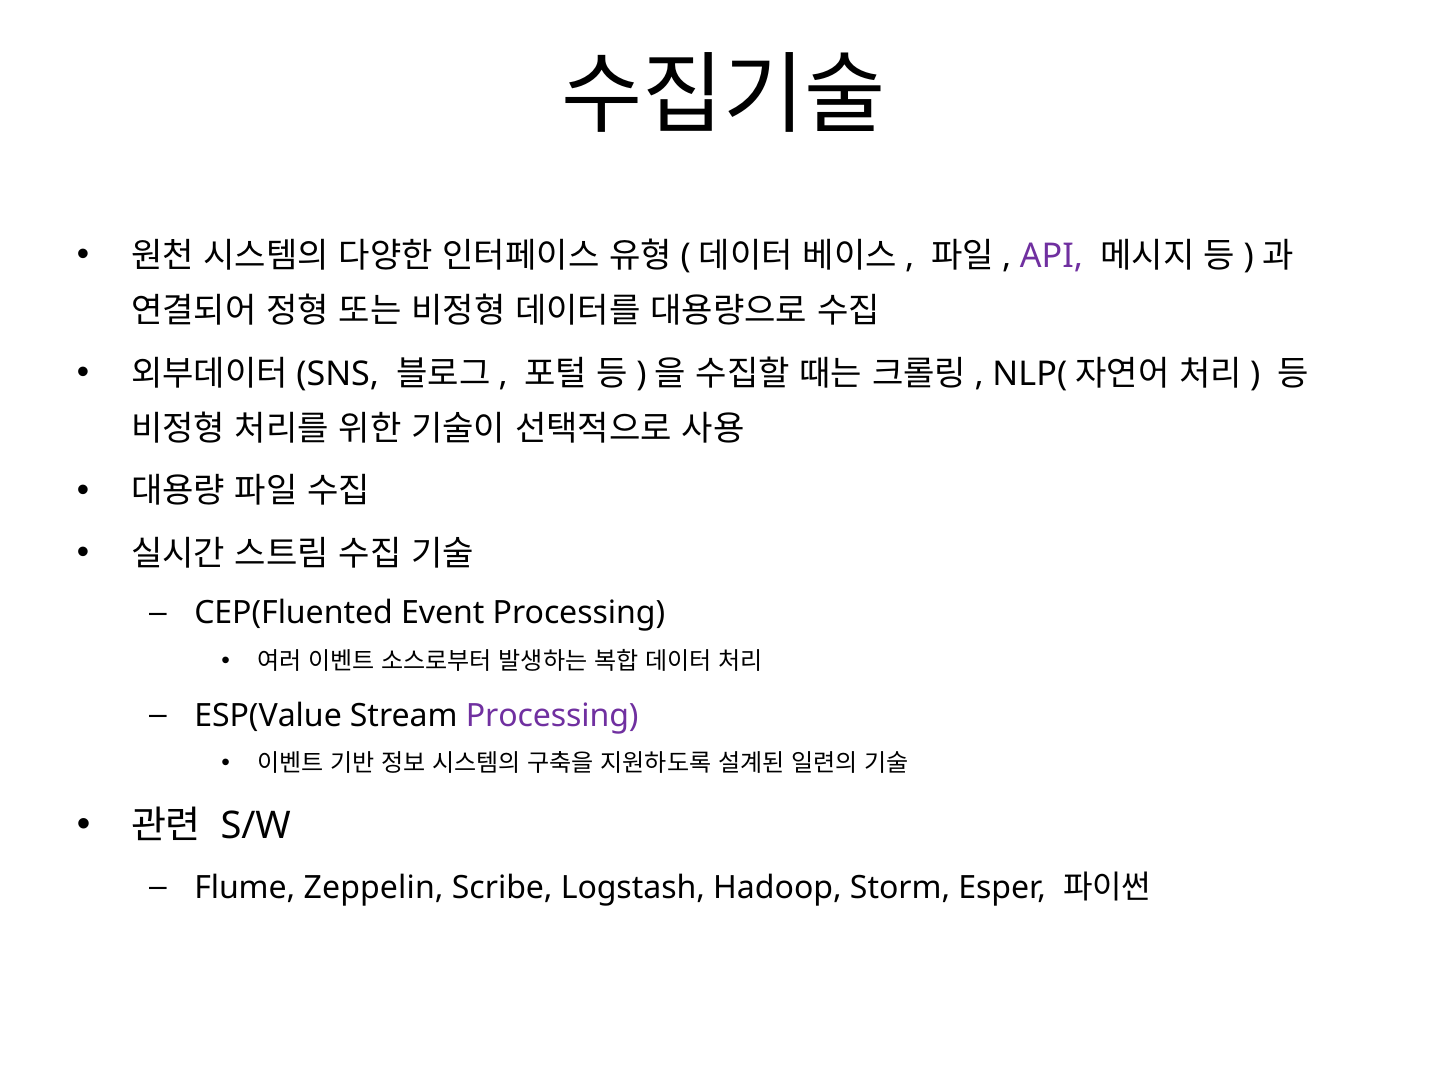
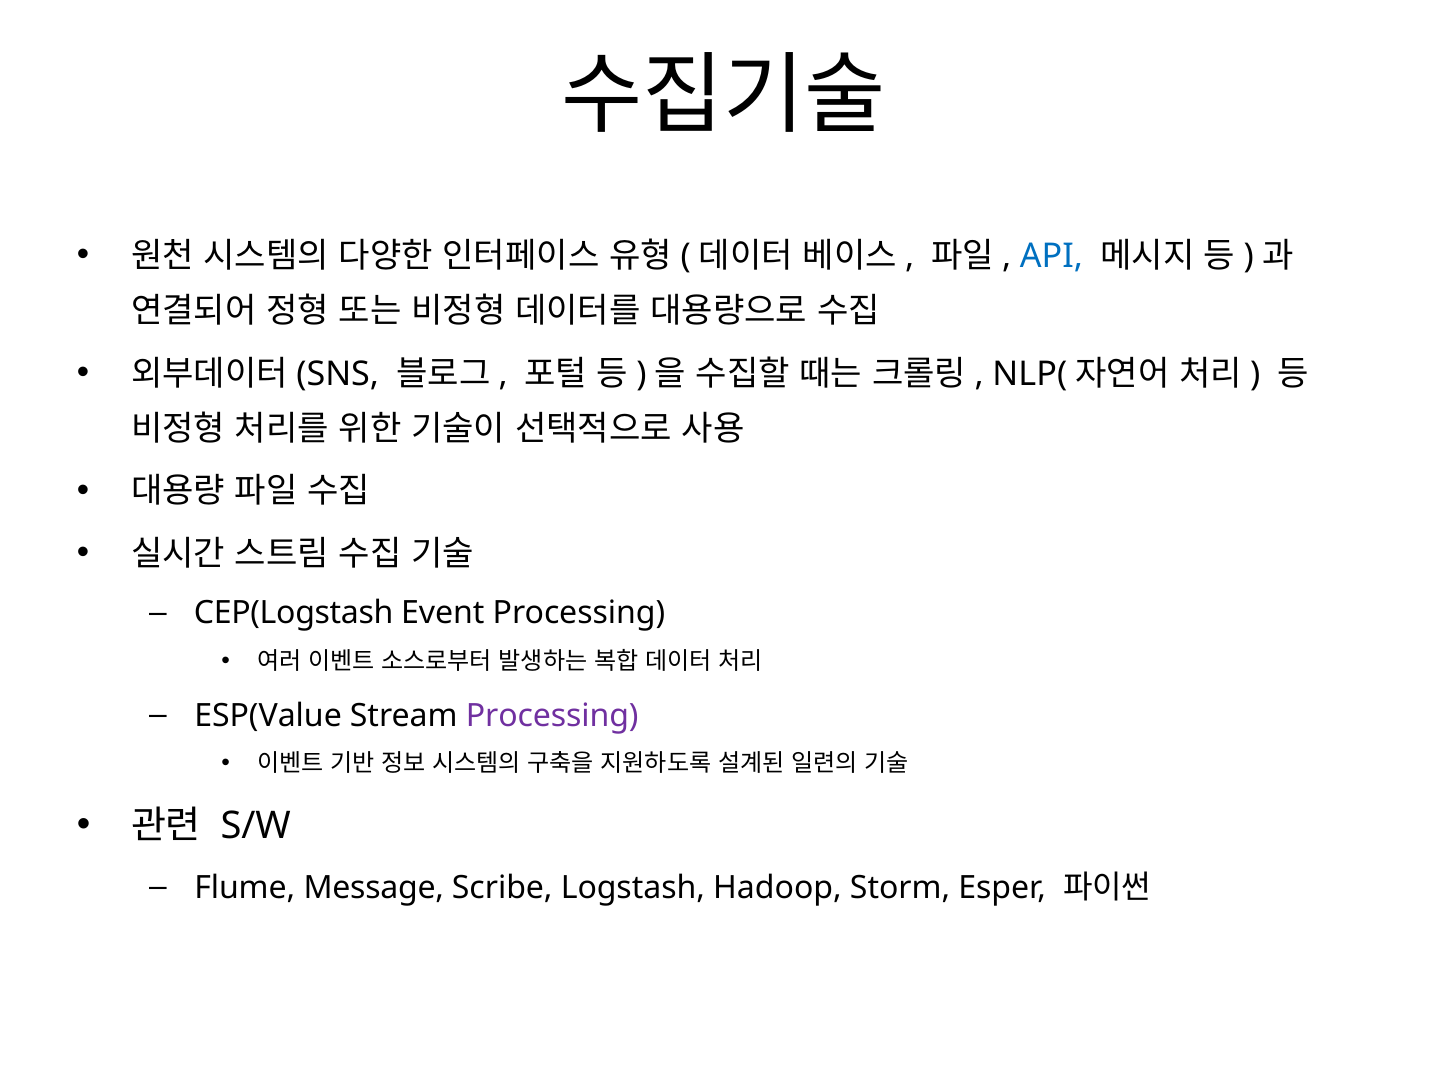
API colour: purple -> blue (1051, 256)
CEP(Fluented: CEP(Fluented -> CEP(Logstash (294, 613)
Zeppelin: Zeppelin -> Message (374, 888)
